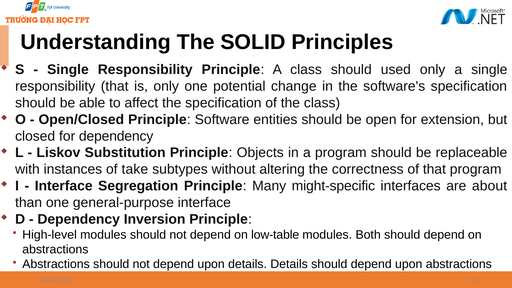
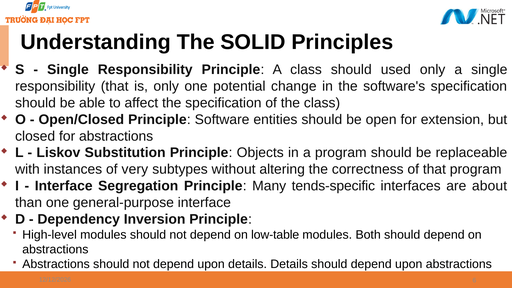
for dependency: dependency -> abstractions (116, 136)
take: take -> very (135, 169)
might-specific: might-specific -> tends-specific (333, 186)
